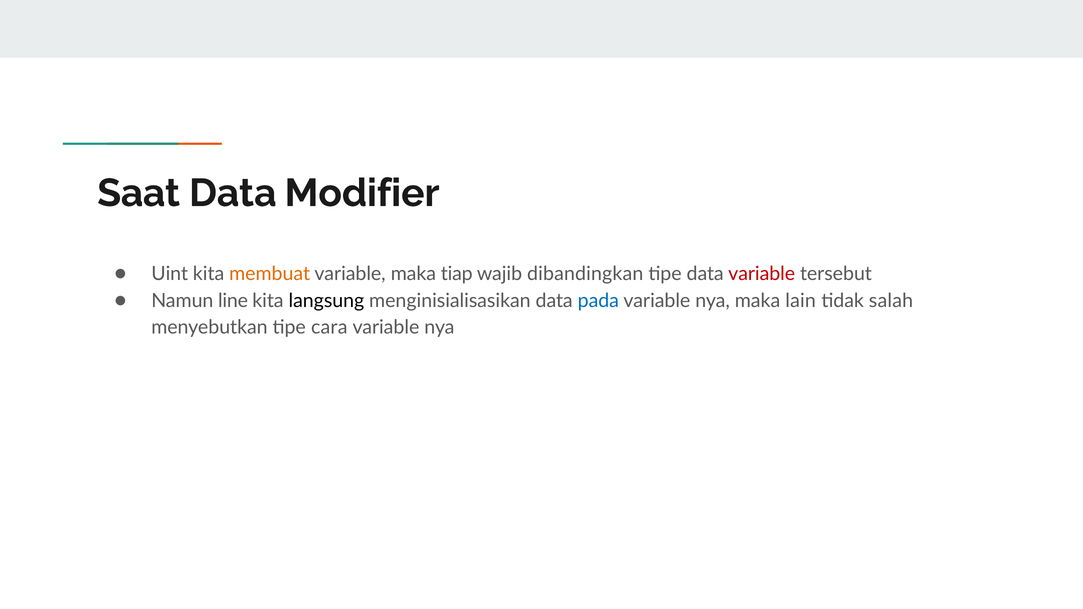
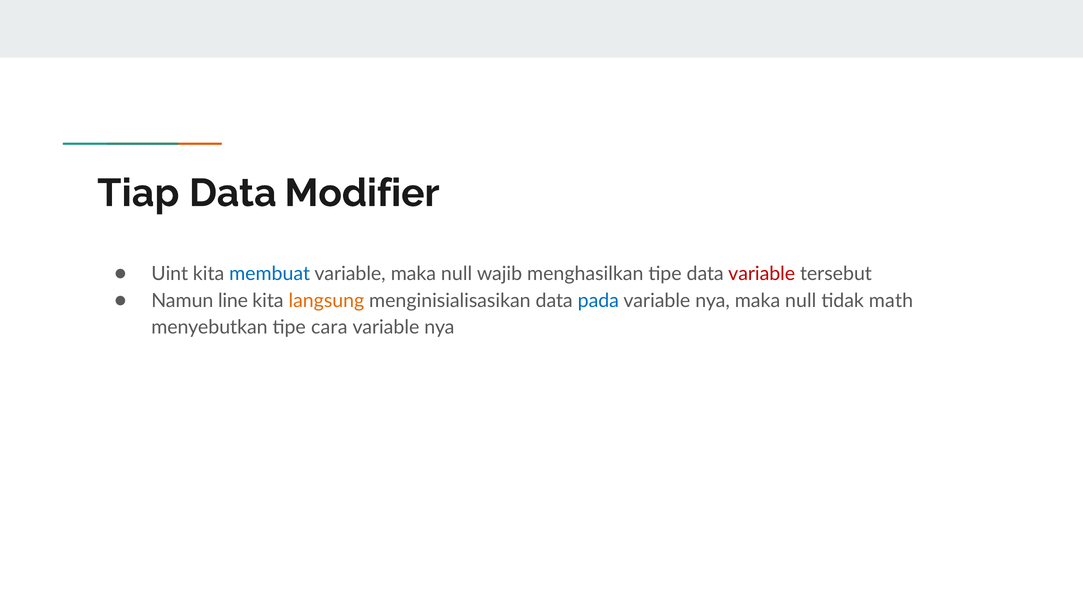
Saat: Saat -> Tiap (138, 193)
membuat colour: orange -> blue (270, 274)
variable maka tiap: tiap -> null (457, 274)
dibandingkan: dibandingkan -> menghasilkan (585, 274)
langsung colour: black -> orange (326, 301)
nya maka lain: lain -> null (801, 301)
salah: salah -> math (891, 301)
